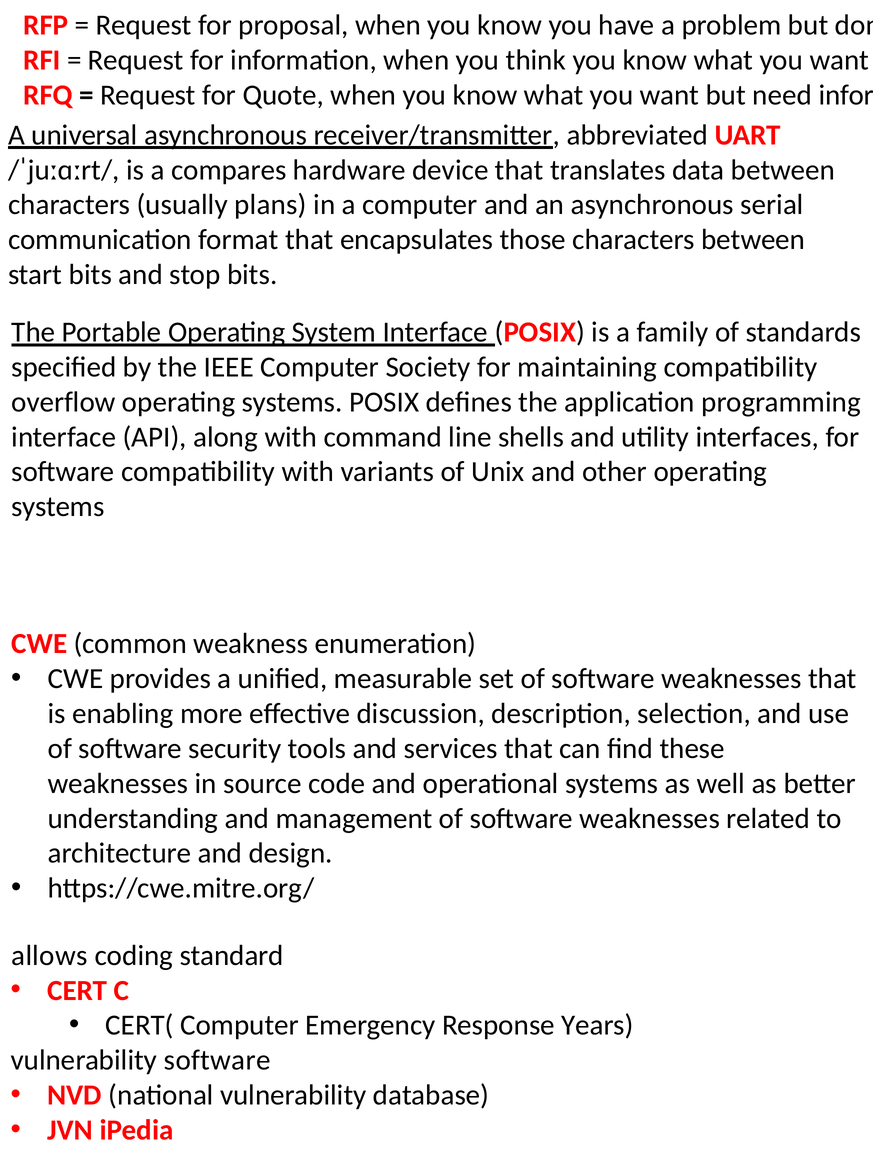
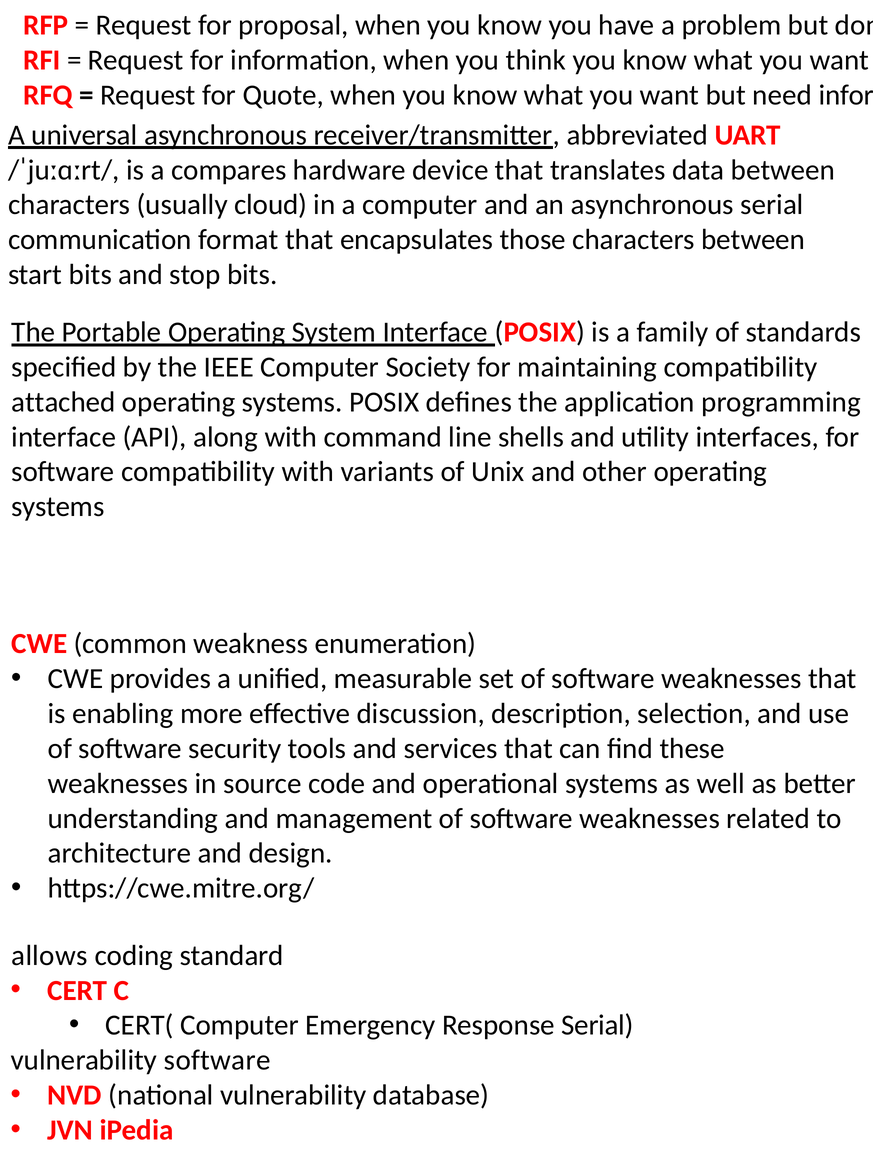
plans: plans -> cloud (271, 205)
overflow: overflow -> attached (63, 402)
Response Years: Years -> Serial (598, 1025)
